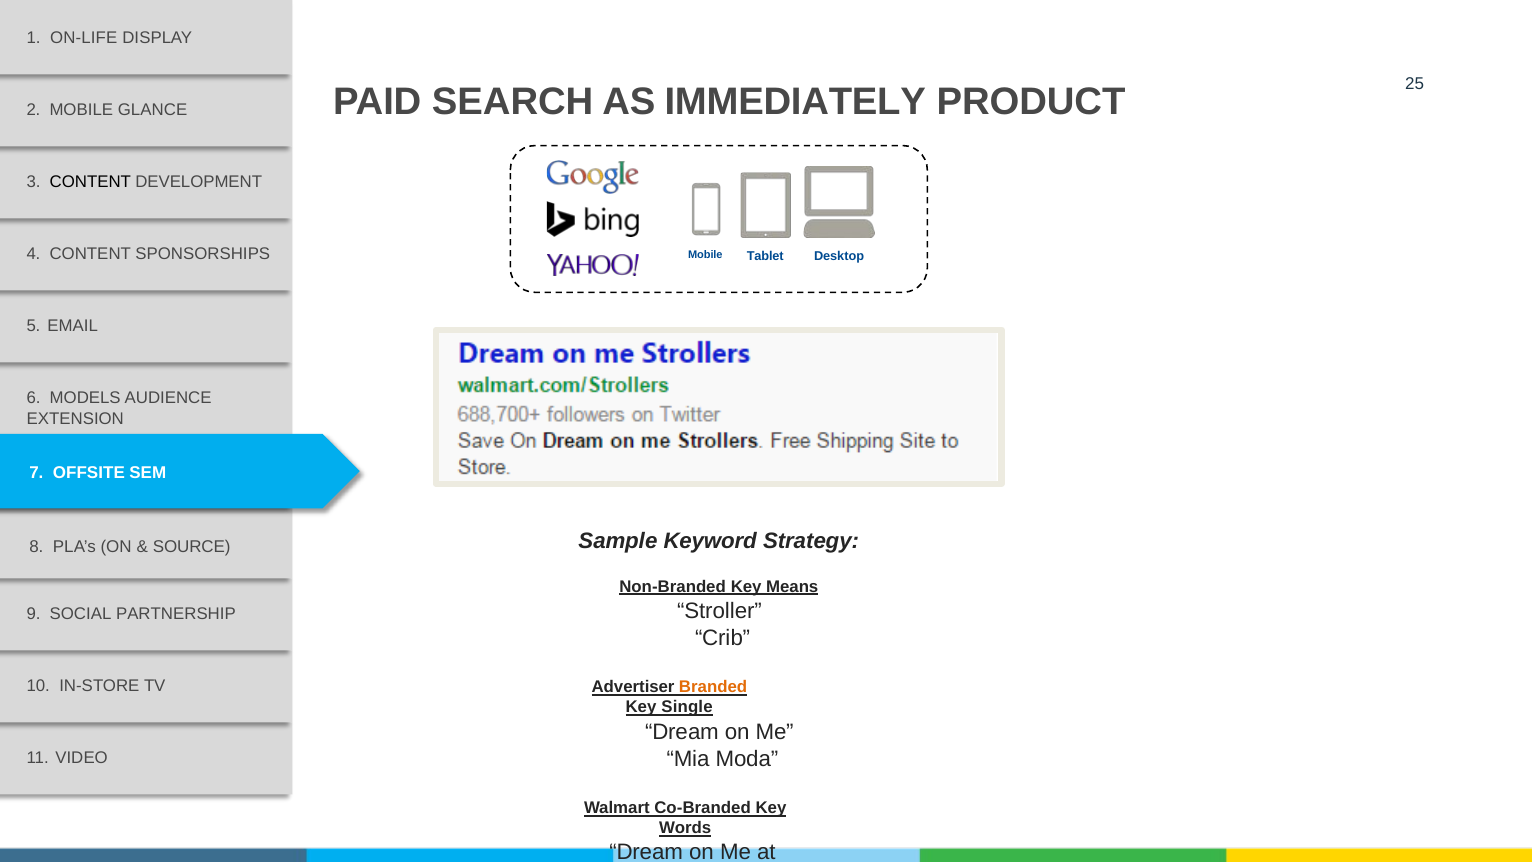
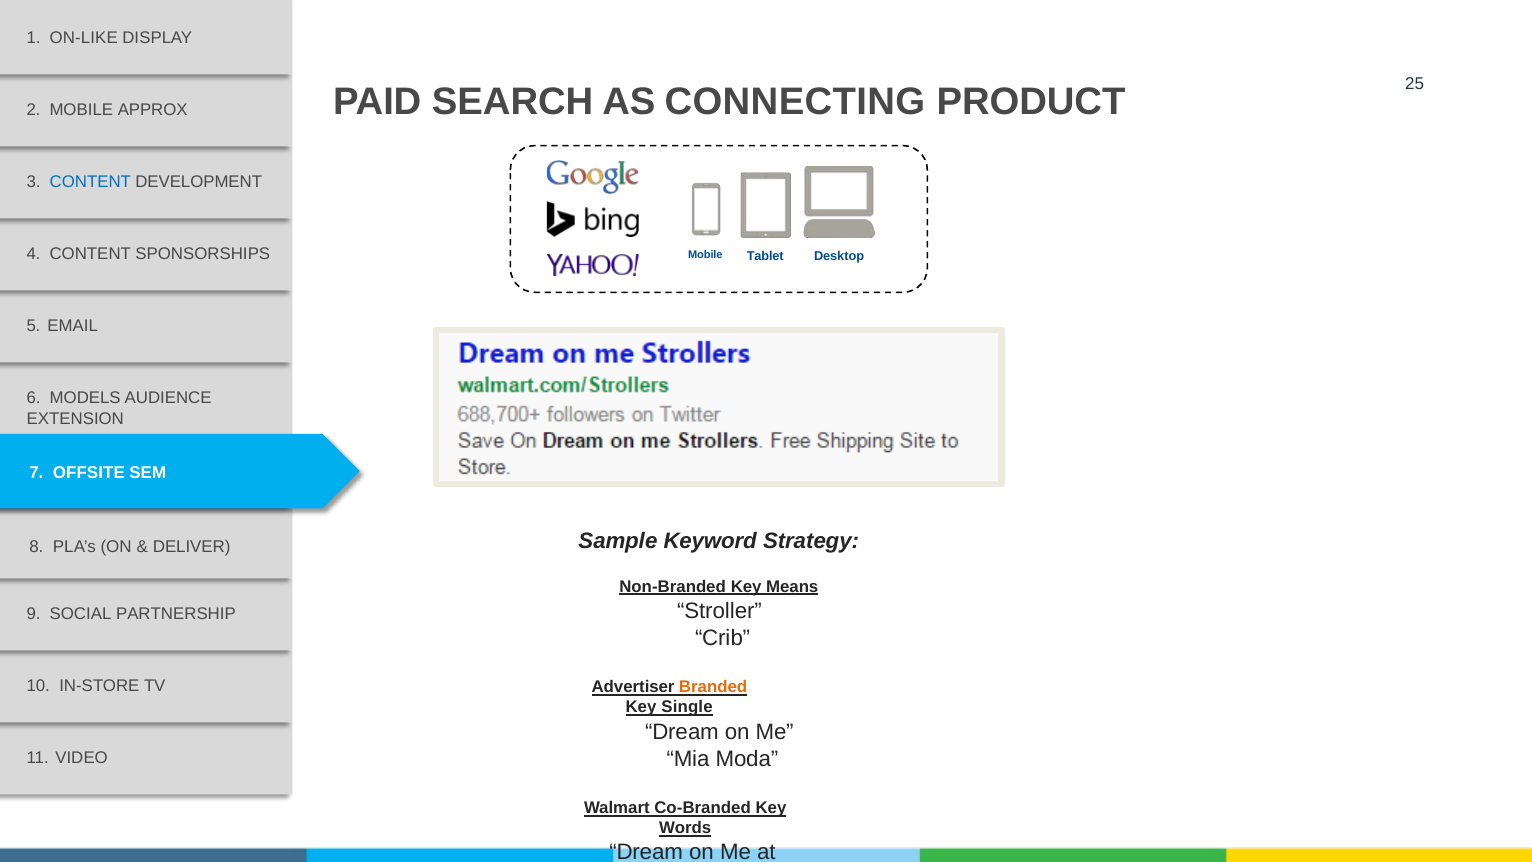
ON-LIFE: ON-LIFE -> ON-LIKE (84, 38)
IMMEDIATELY: IMMEDIATELY -> CONNECTING (795, 102)
GLANCE: GLANCE -> APPROX (153, 110)
CONTENT colour: black -> blue (90, 182)
SOURCE: SOURCE -> DELIVER (192, 546)
